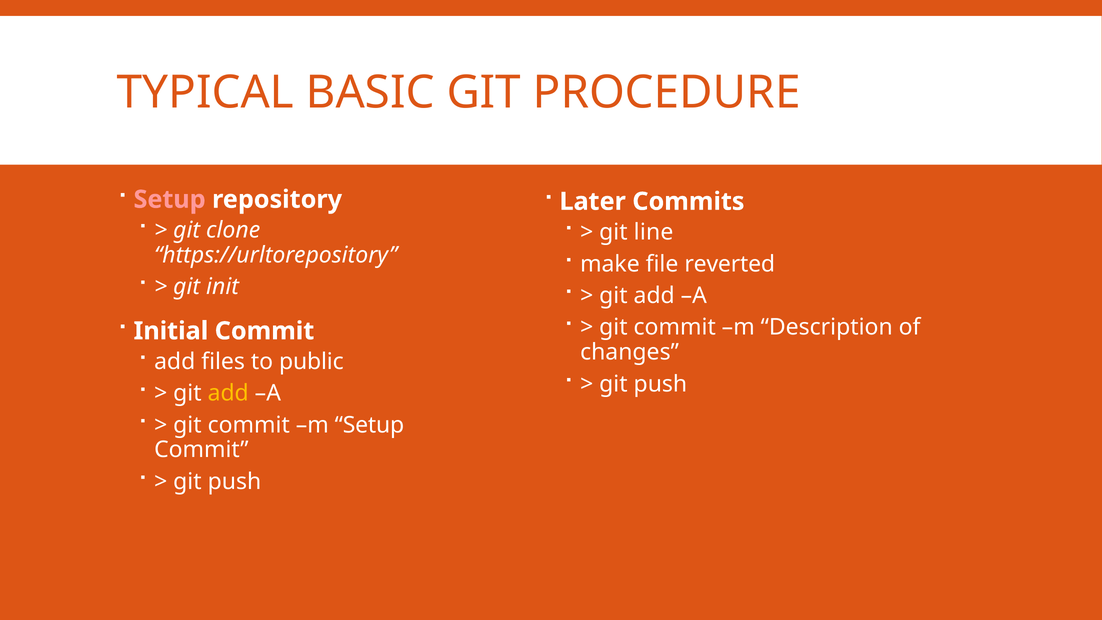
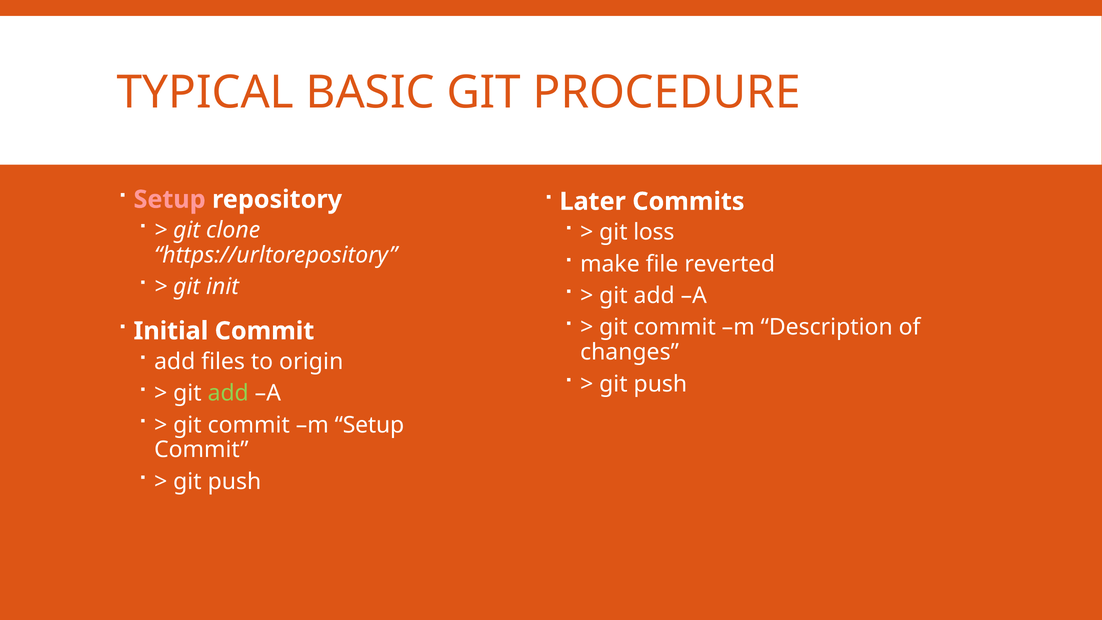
line: line -> loss (654, 232)
public: public -> origin (311, 362)
add colour: yellow -> light green (228, 393)
